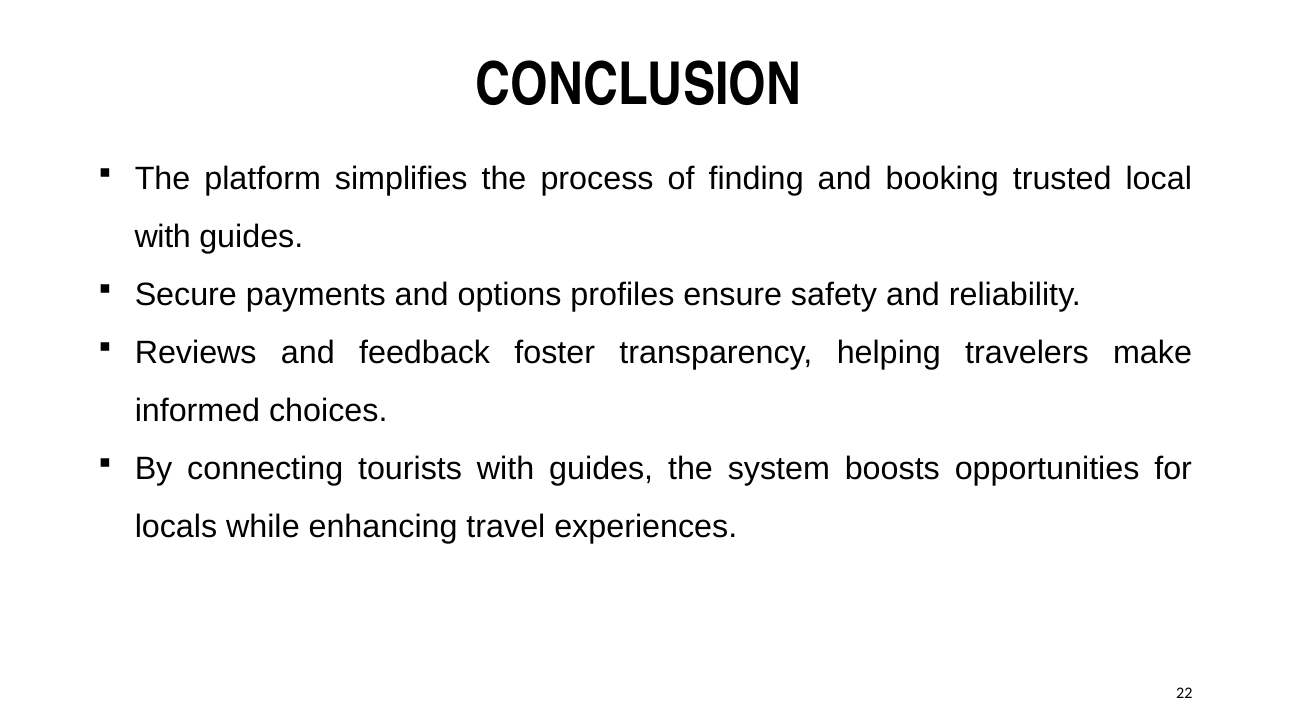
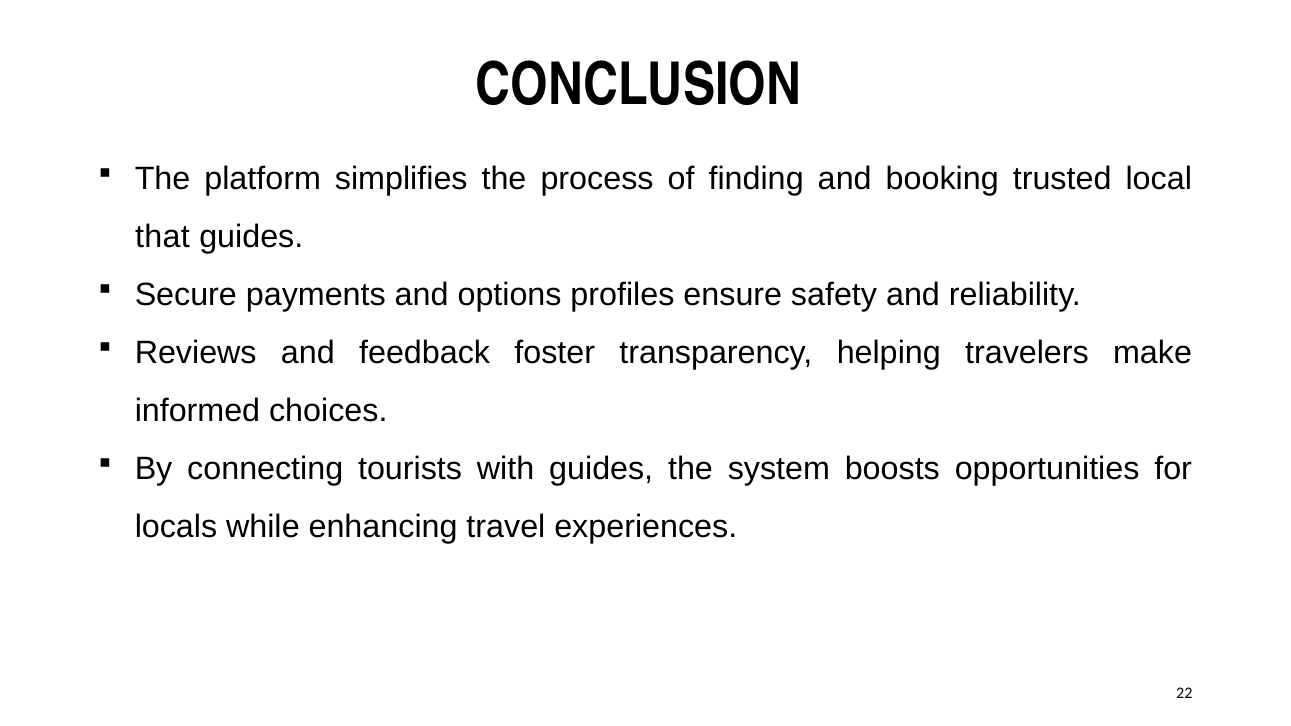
with: with -> that (162, 237)
